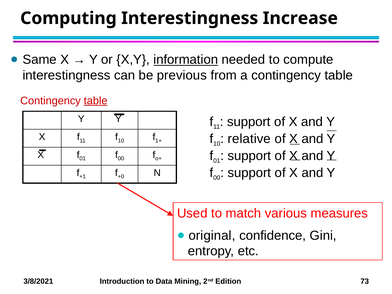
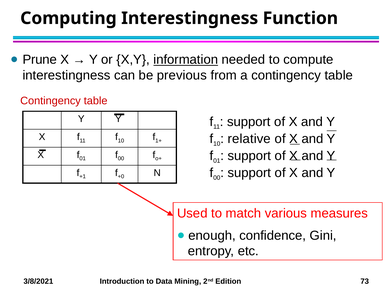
Increase: Increase -> Function (300, 18)
Same: Same -> Prune (40, 60)
table underline: present -> none (96, 101)
original: original -> enough (212, 235)
